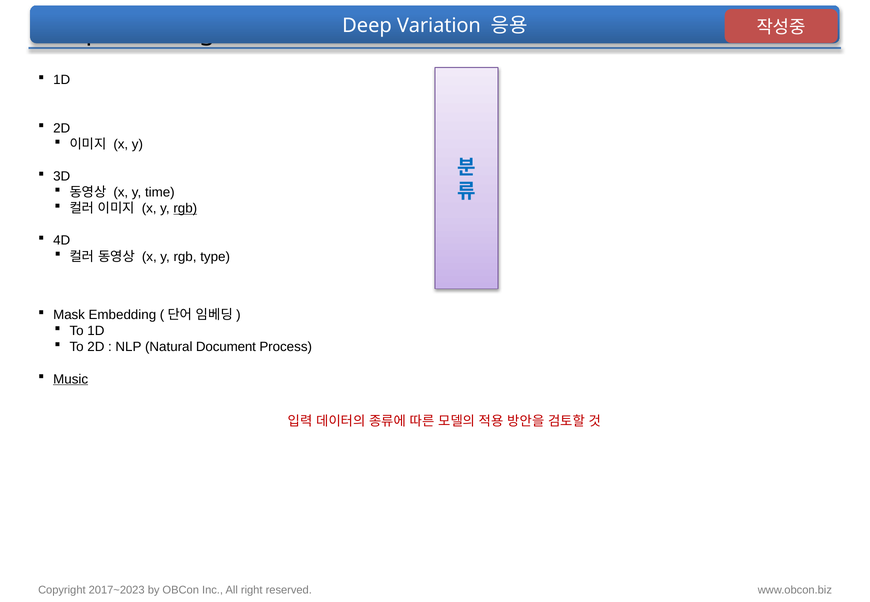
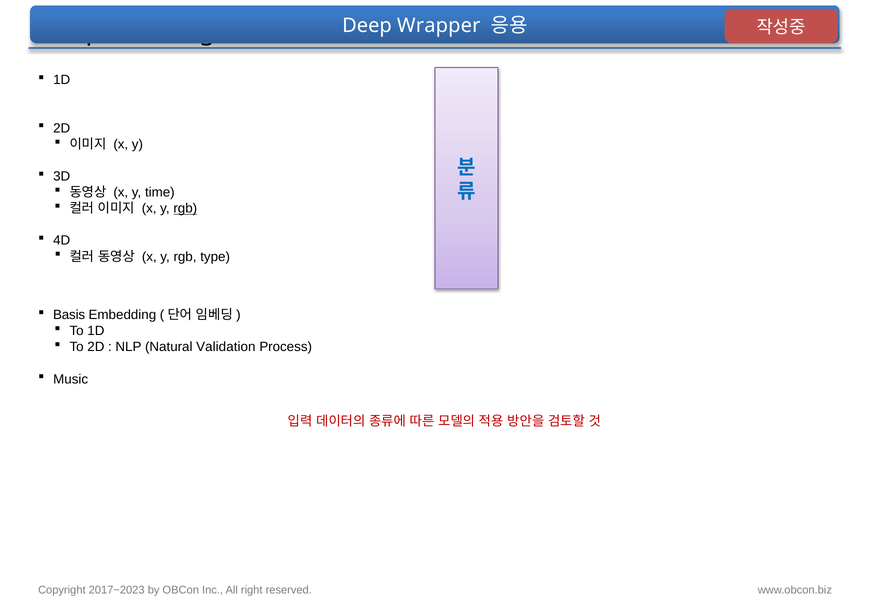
Variation: Variation -> Wrapper (439, 26)
Mask: Mask -> Basis (69, 315)
Document: Document -> Validation (226, 347)
Music underline: present -> none (71, 379)
